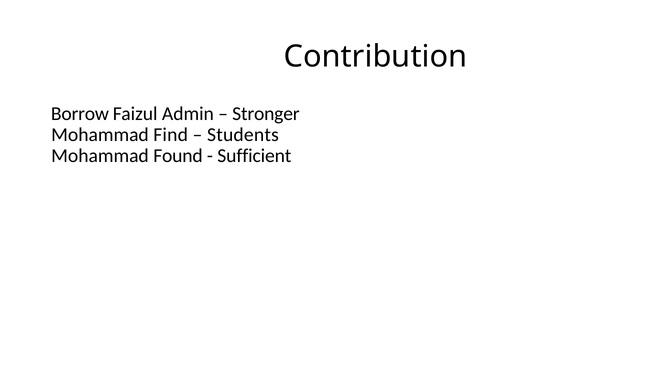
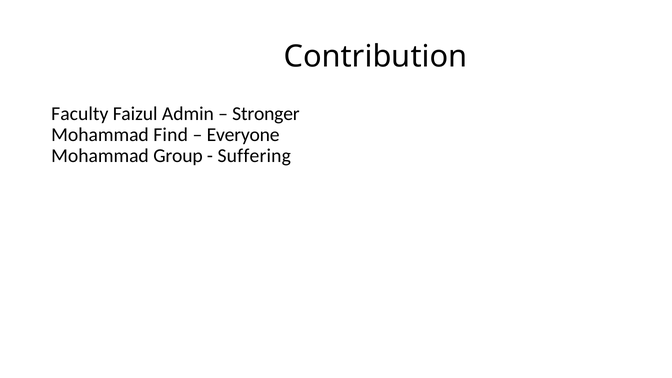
Borrow: Borrow -> Faculty (80, 114)
Students: Students -> Everyone (243, 135)
Found: Found -> Group (178, 156)
Sufficient: Sufficient -> Suffering (254, 156)
